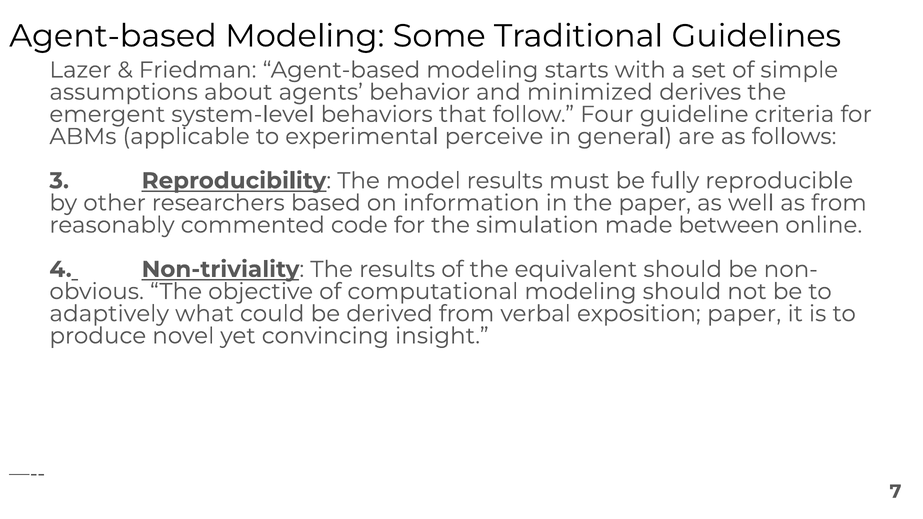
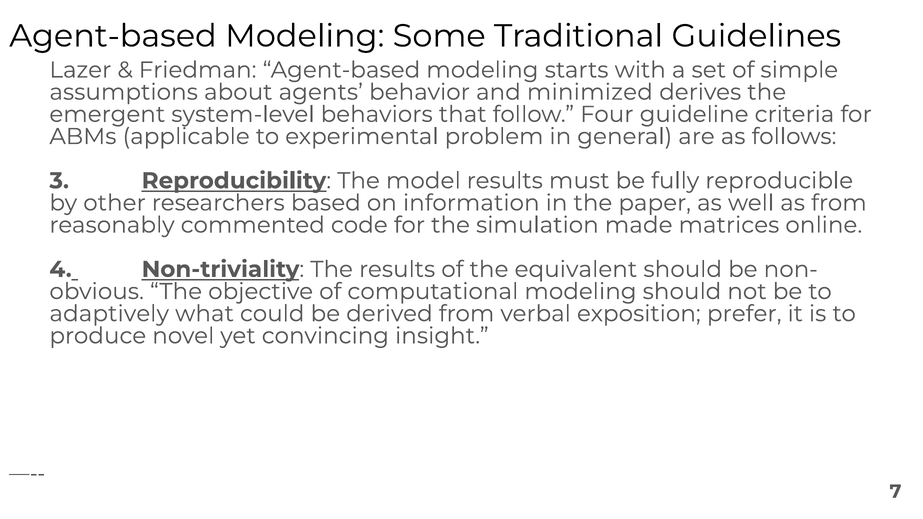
perceive: perceive -> problem (494, 137)
between: between -> matrices (729, 225)
exposition paper: paper -> prefer (744, 314)
